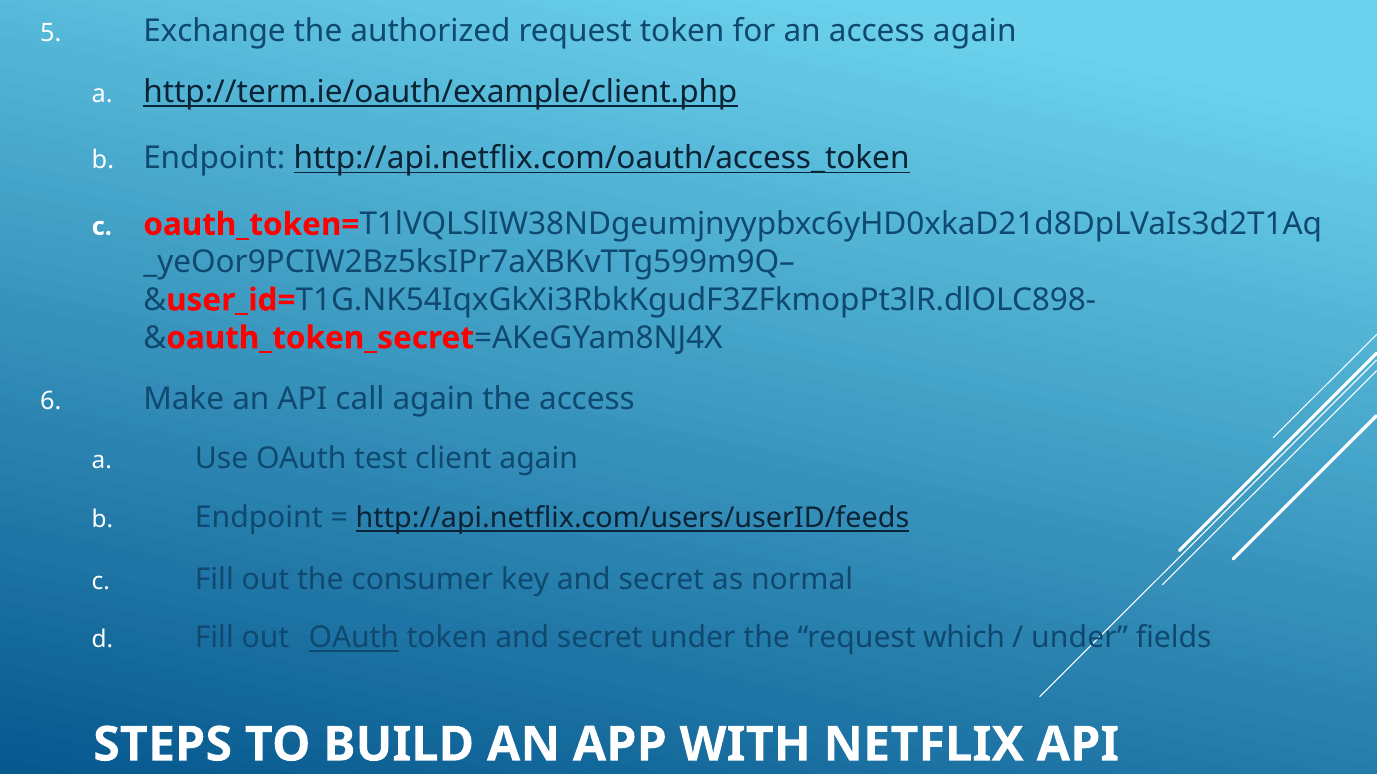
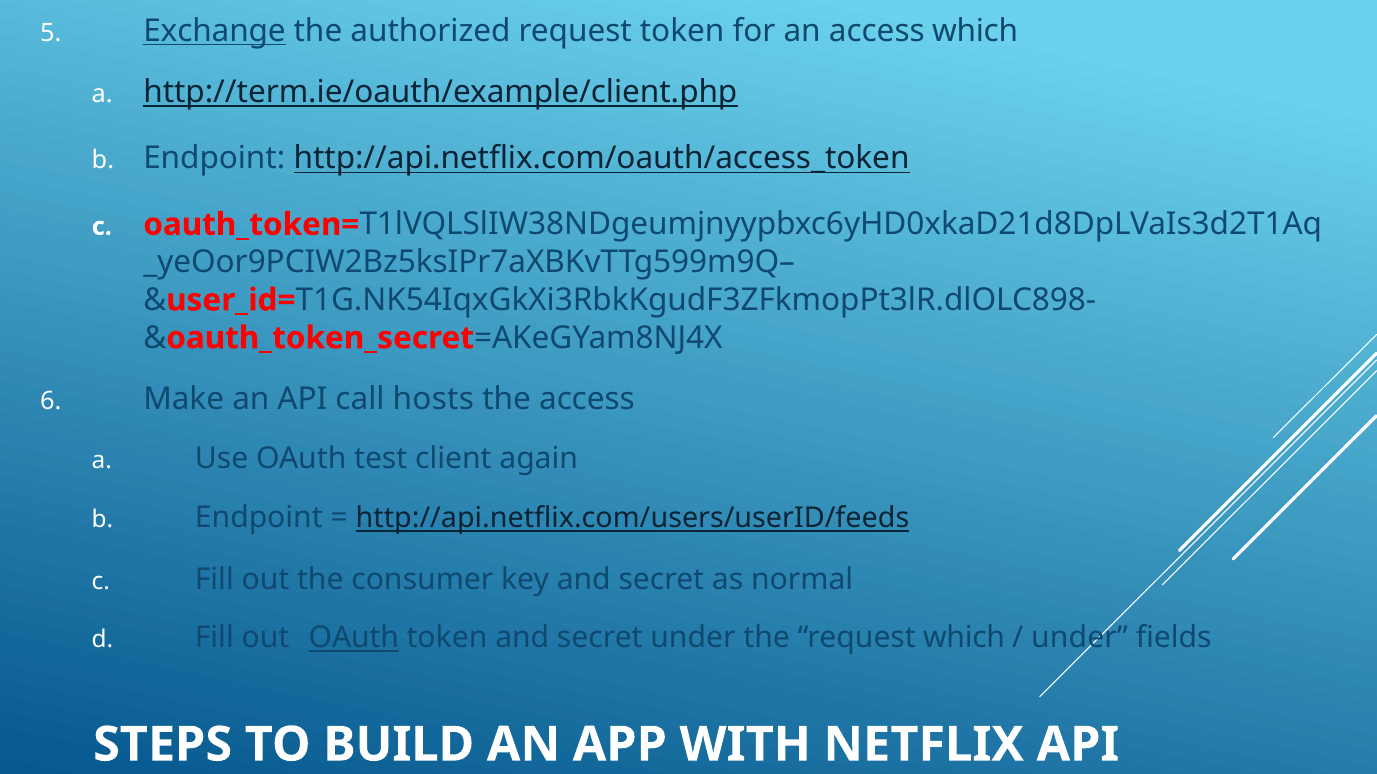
Exchange underline: none -> present (215, 31)
access again: again -> which (975, 31)
call again: again -> hosts (433, 399)
